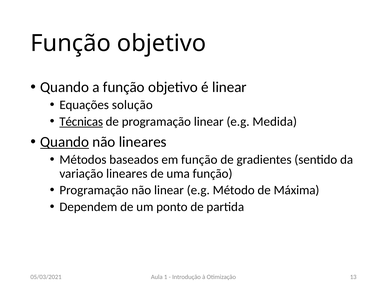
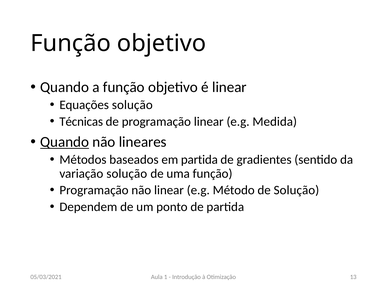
Técnicas underline: present -> none (81, 122)
em função: função -> partida (199, 160)
variação lineares: lineares -> solução (127, 174)
de Máxima: Máxima -> Solução (296, 190)
